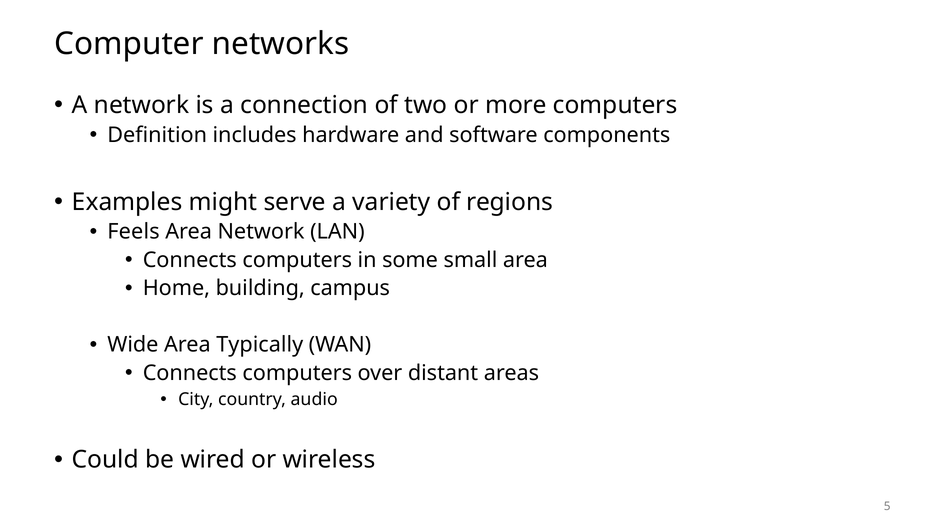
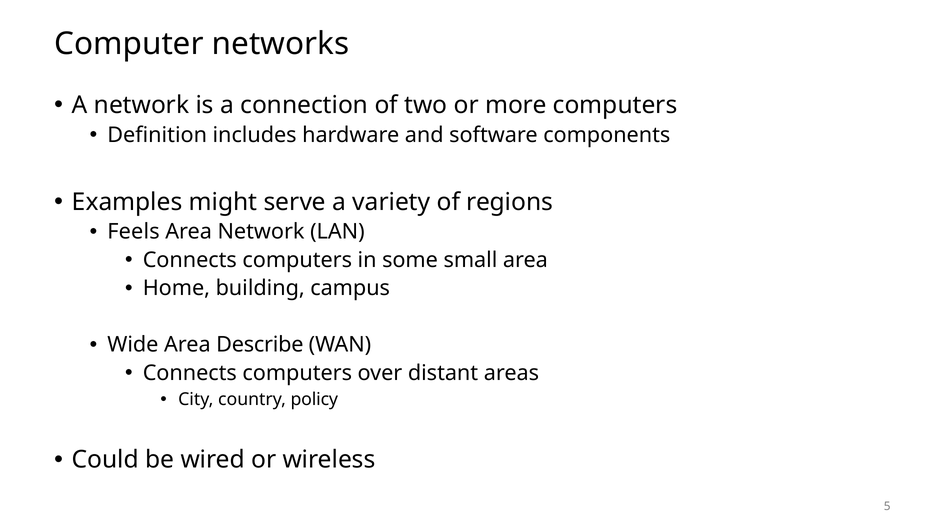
Typically: Typically -> Describe (260, 345)
audio: audio -> policy (314, 400)
